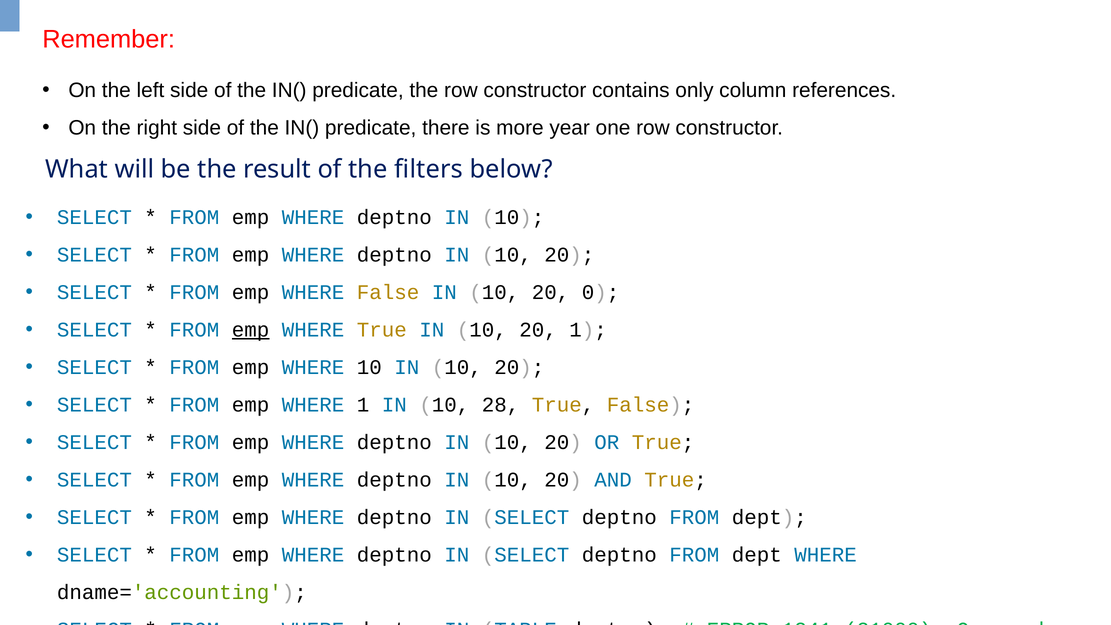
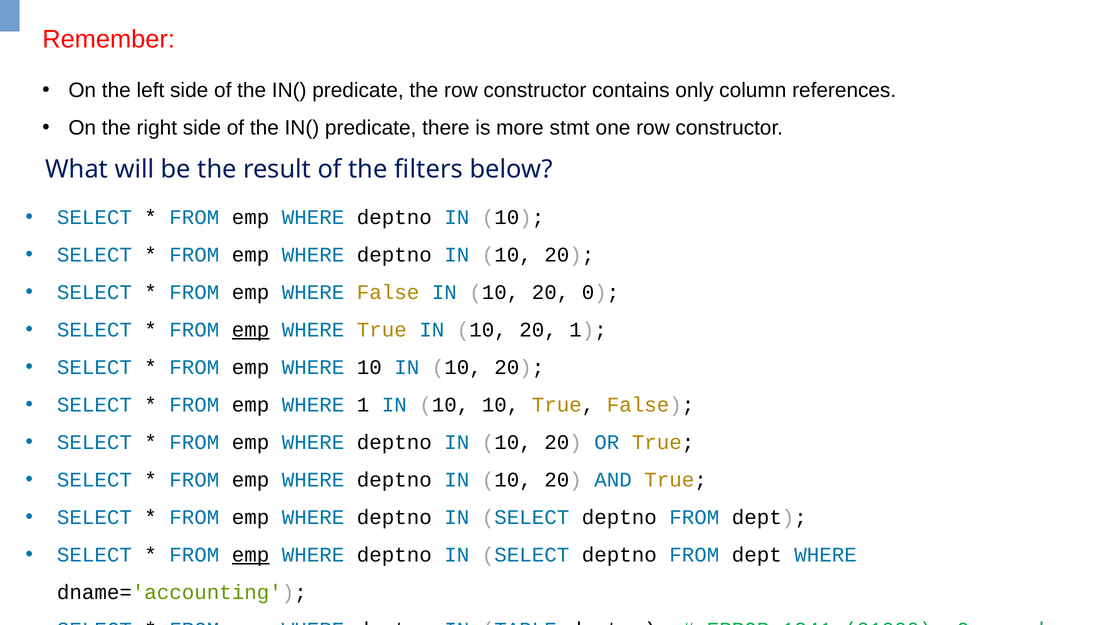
year: year -> stmt (570, 128)
10 28: 28 -> 10 (501, 405)
emp underline: none -> present (251, 555)
